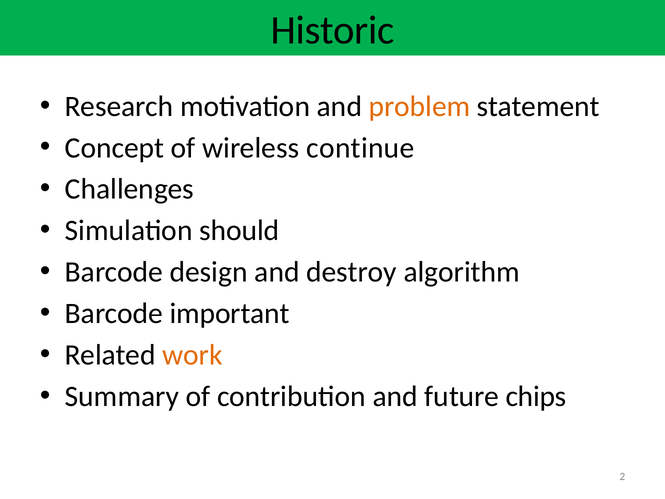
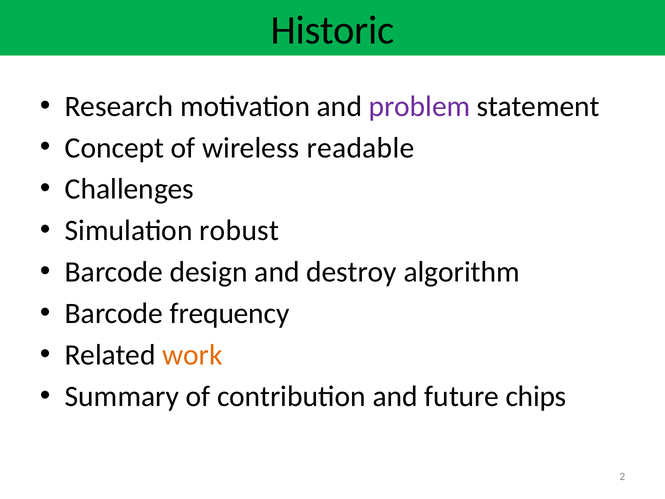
problem colour: orange -> purple (420, 106)
continue: continue -> readable (360, 148)
should: should -> robust (239, 231)
important: important -> frequency (230, 313)
